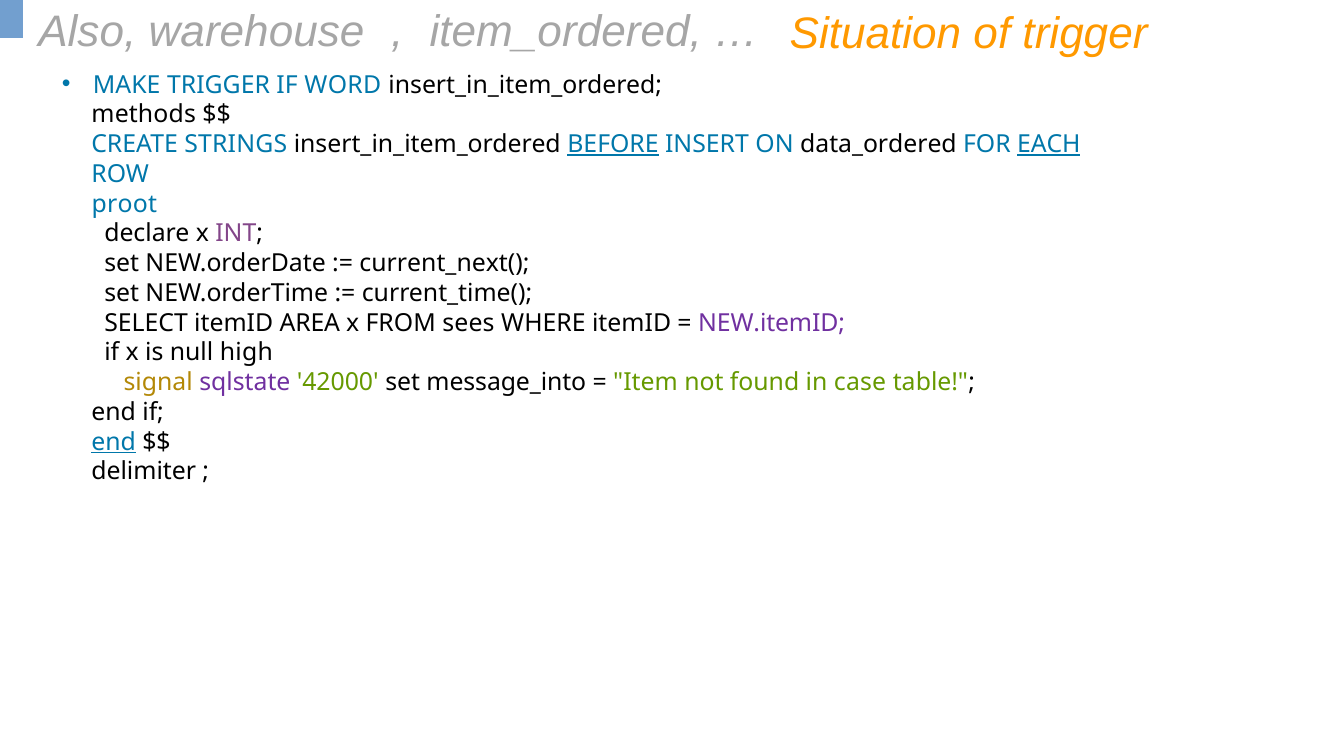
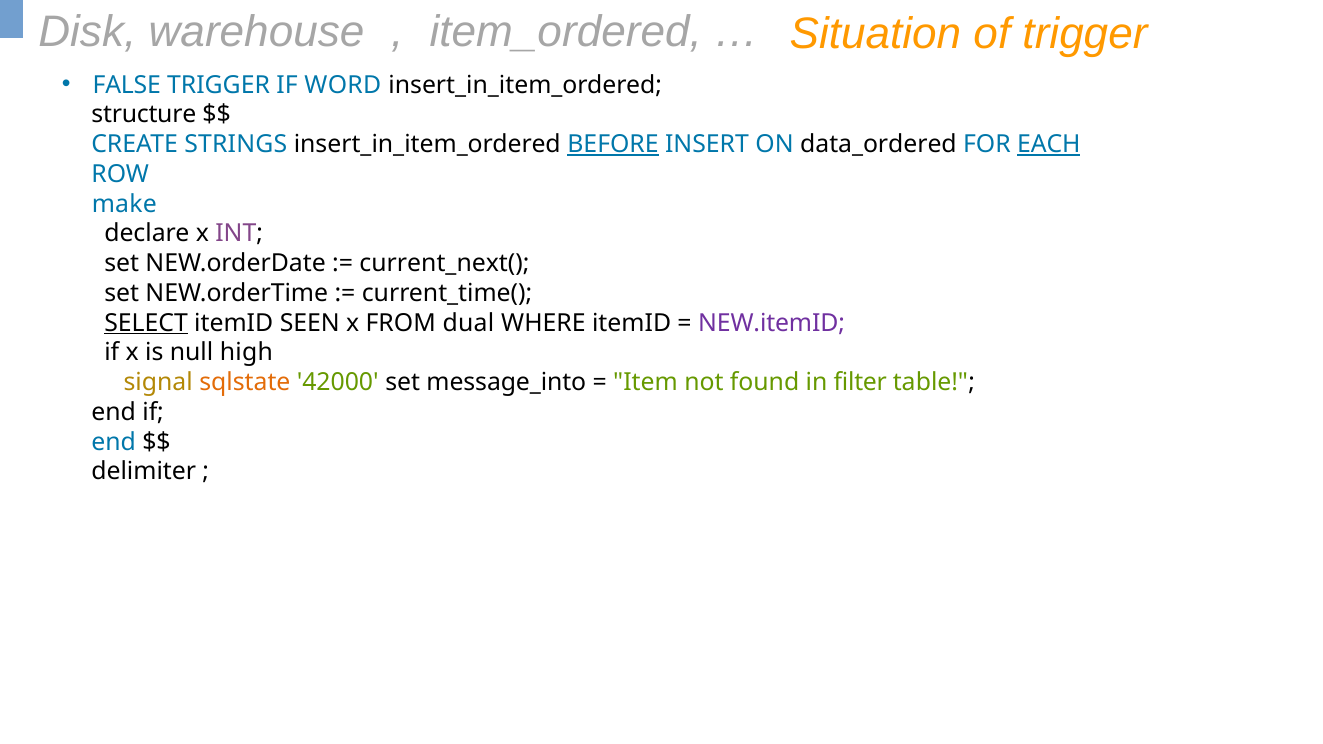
Also: Also -> Disk (87, 31)
MAKE: MAKE -> FALSE (127, 85)
methods: methods -> structure (144, 115)
proot: proot -> make (124, 204)
SELECT underline: none -> present (146, 323)
AREA: AREA -> SEEN (310, 323)
sees: sees -> dual (468, 323)
sqlstate colour: purple -> orange (245, 383)
case: case -> filter (860, 383)
end underline: present -> none (114, 442)
